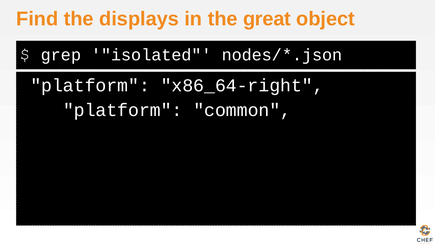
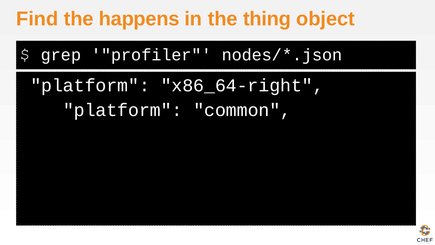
displays: displays -> happens (139, 19)
great: great -> thing (267, 19)
isolated: isolated -> profiler (151, 55)
